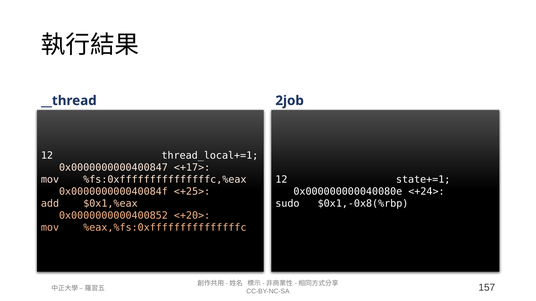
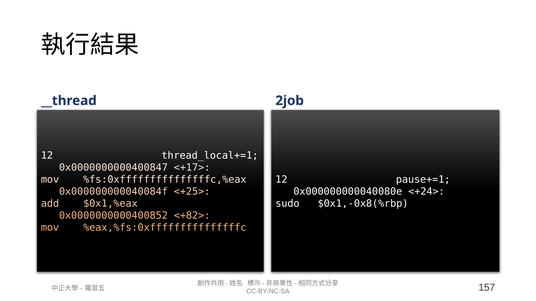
state+=1: state+=1 -> pause+=1 (423, 180)
<+20>: <+20> -> <+82> (192, 216)
